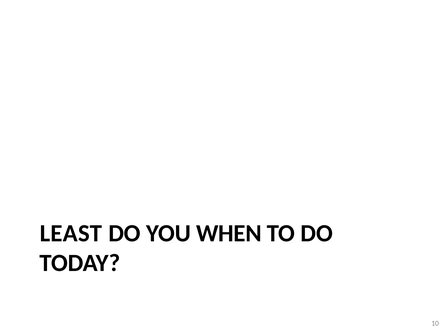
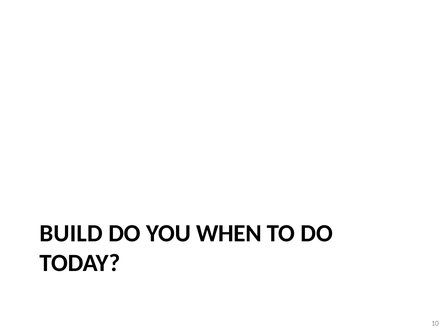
LEAST: LEAST -> BUILD (71, 233)
